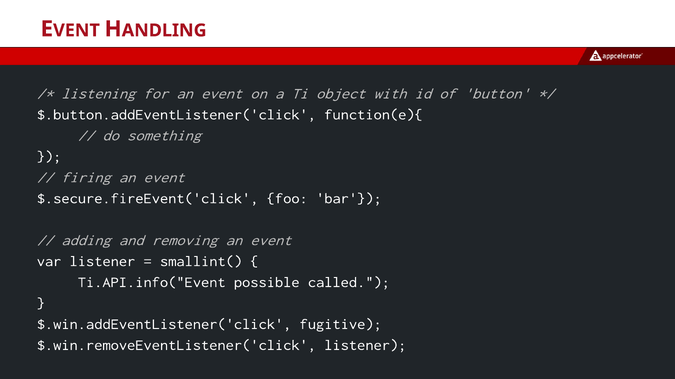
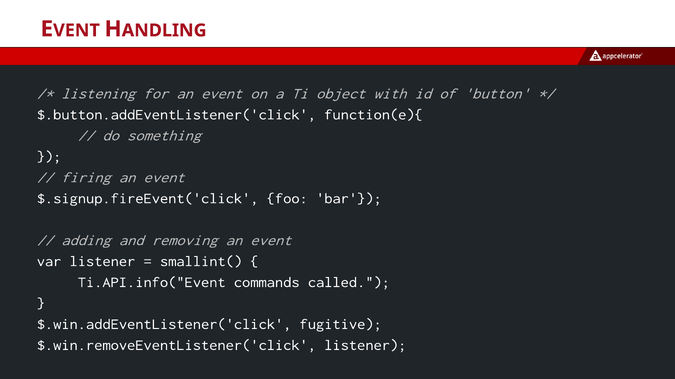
$.secure.fireEvent('click: $.secure.fireEvent('click -> $.signup.fireEvent('click (148, 199)
possible: possible -> commands (267, 283)
